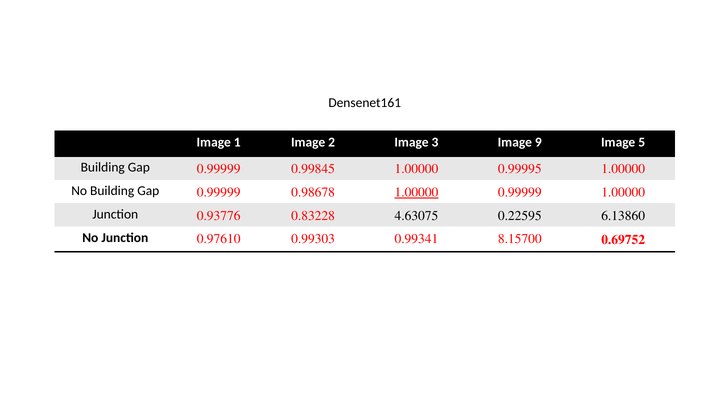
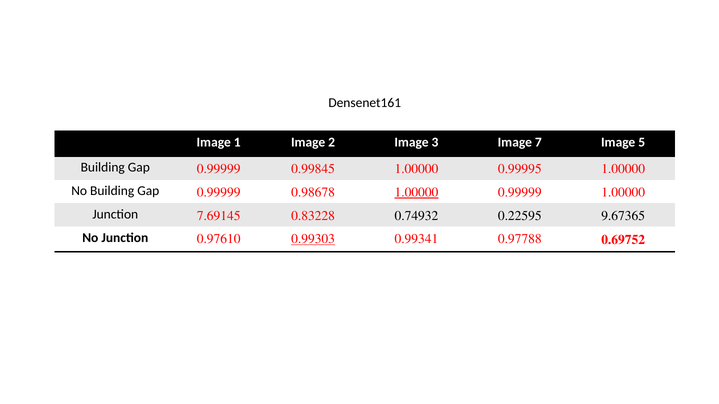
9: 9 -> 7 (538, 143)
0.93776: 0.93776 -> 7.69145 (219, 216)
4.63075: 4.63075 -> 0.74932 (416, 216)
6.13860: 6.13860 -> 9.67365 (623, 216)
0.99303 underline: none -> present (313, 239)
8.15700: 8.15700 -> 0.97788 (520, 239)
